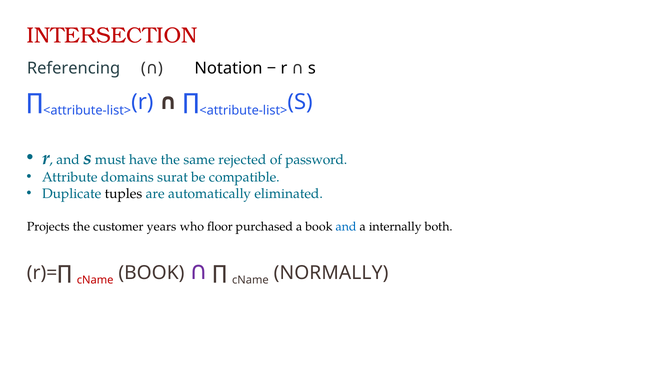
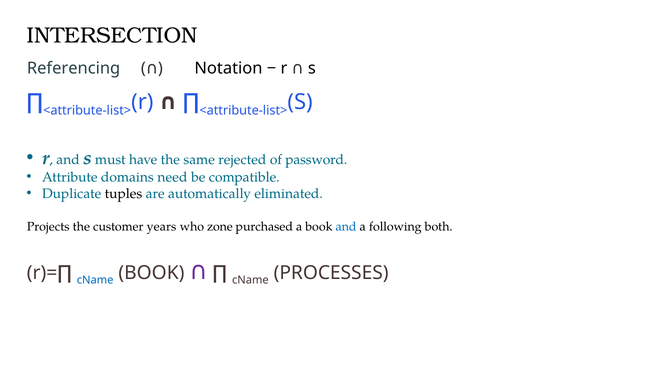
INTERSECTION colour: red -> black (112, 35)
surat: surat -> need (172, 177)
floor: floor -> zone (220, 227)
internally: internally -> following (395, 227)
cName colour: red -> blue (95, 280)
NORMALLY: NORMALLY -> PROCESSES (331, 273)
